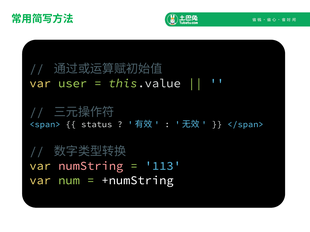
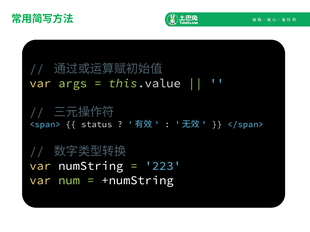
user: user -> args (73, 83)
numString colour: pink -> white (91, 166)
113: 113 -> 223 (163, 166)
